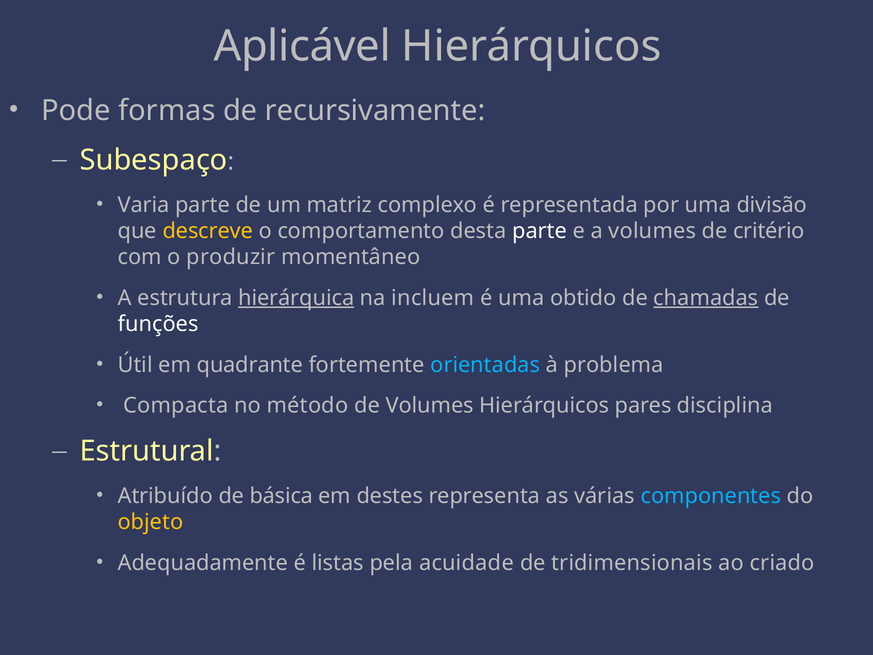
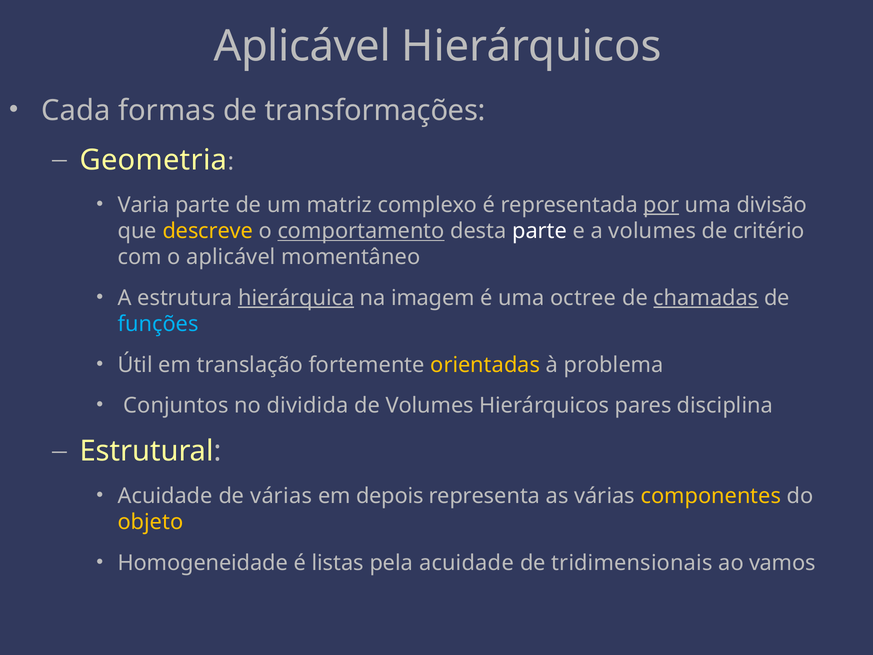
Pode: Pode -> Cada (76, 111)
recursivamente: recursivamente -> transformações (375, 111)
Subespaço: Subespaço -> Geometria (153, 160)
por underline: none -> present (661, 205)
comportamento underline: none -> present (361, 231)
o produzir: produzir -> aplicável (231, 257)
incluem: incluem -> imagem (433, 298)
obtido: obtido -> octree (583, 298)
funções colour: white -> light blue (158, 324)
quadrante: quadrante -> translação (250, 365)
orientadas colour: light blue -> yellow (485, 365)
Compacta: Compacta -> Conjuntos (176, 406)
método: método -> dividida (308, 406)
Atribuído: Atribuído -> Acuidade (165, 496)
de básica: básica -> várias (281, 496)
destes: destes -> depois (390, 496)
componentes colour: light blue -> yellow (711, 496)
Adequadamente: Adequadamente -> Homogeneidade (203, 563)
criado: criado -> vamos (782, 563)
